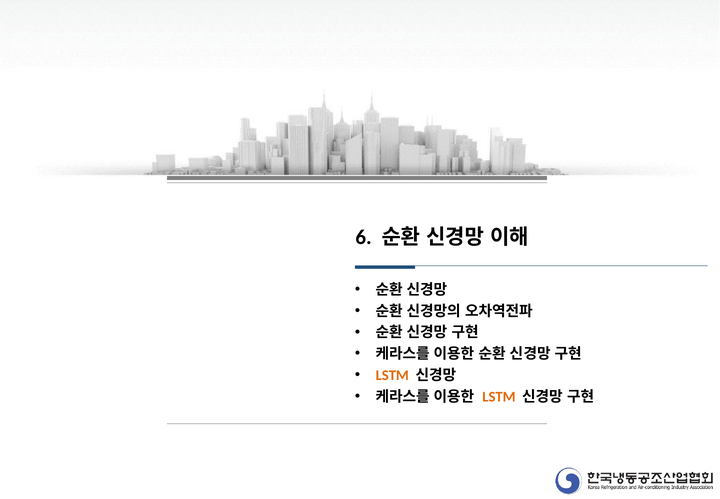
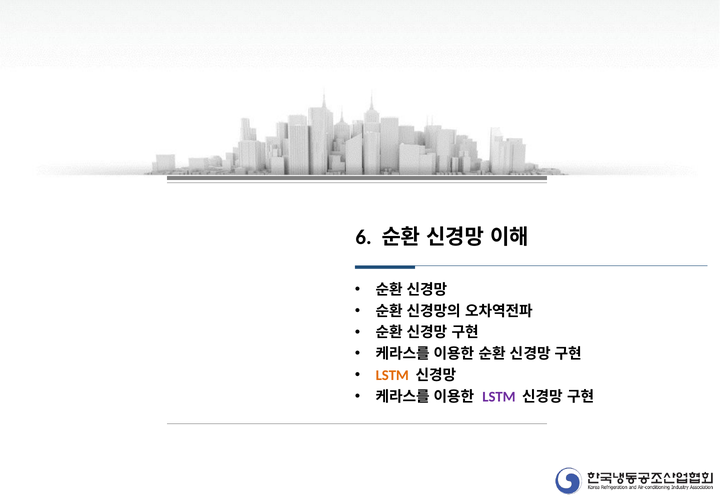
LSTM colour: orange -> purple (499, 396)
